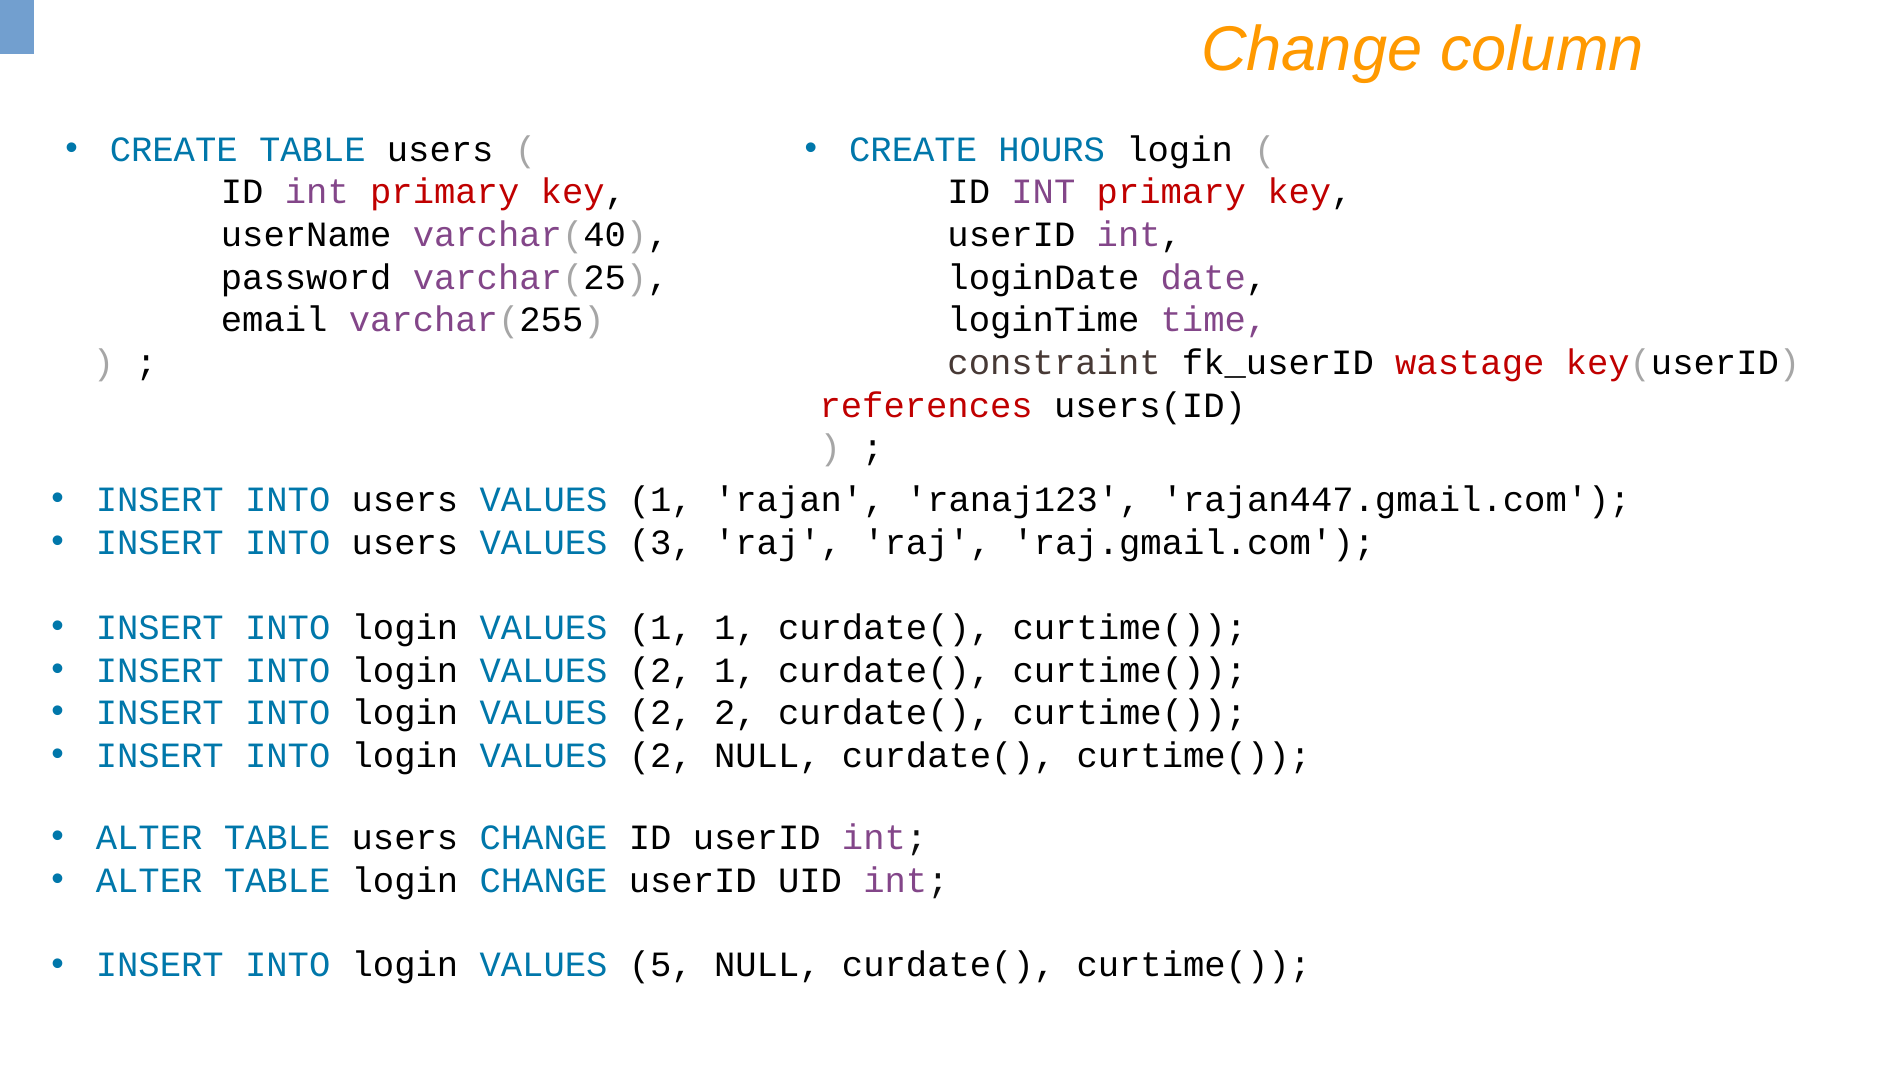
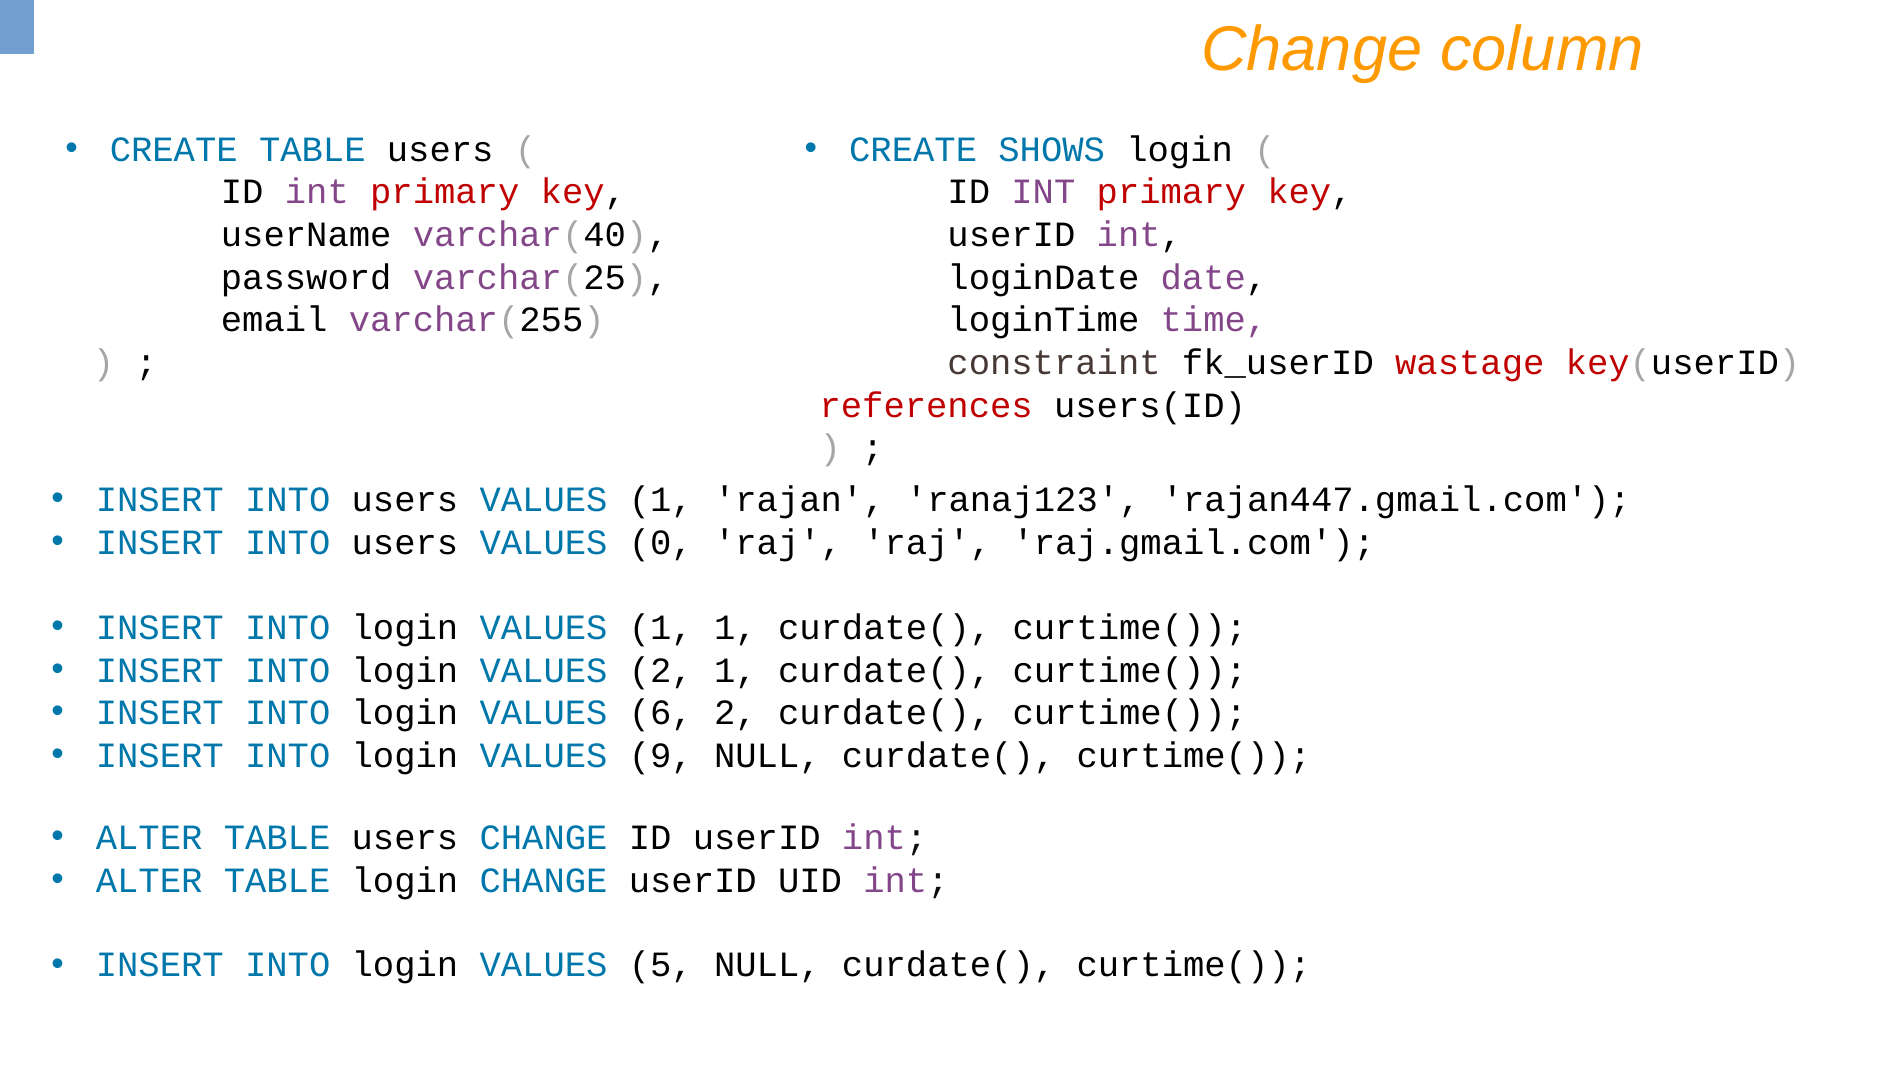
HOURS: HOURS -> SHOWS (1052, 150)
3: 3 -> 0 (661, 543)
2: 2 -> 6 (661, 713)
2: 2 -> 9 (661, 756)
